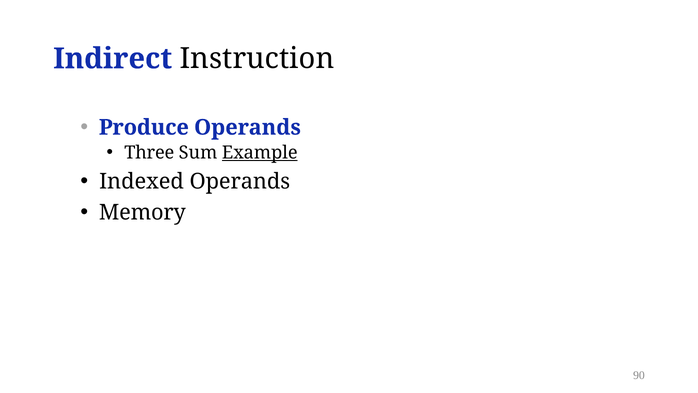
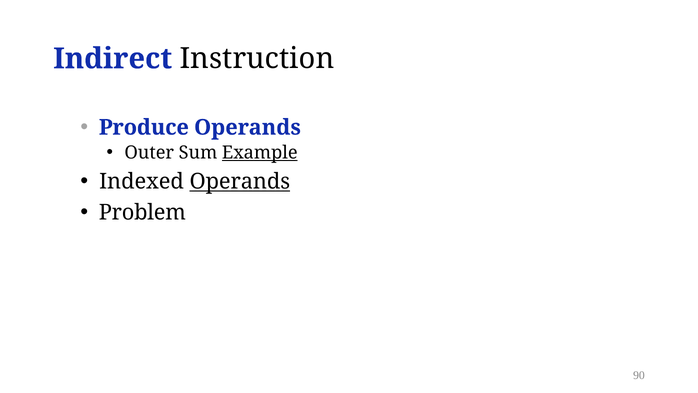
Three: Three -> Outer (149, 153)
Operands underline: none -> present (240, 181)
Memory: Memory -> Problem (142, 212)
